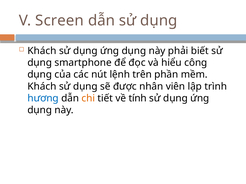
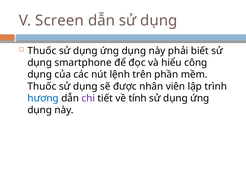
Khách: Khách -> Thuốc (42, 51)
Khách: Khách -> Thuốc (42, 87)
chi colour: orange -> purple (88, 98)
